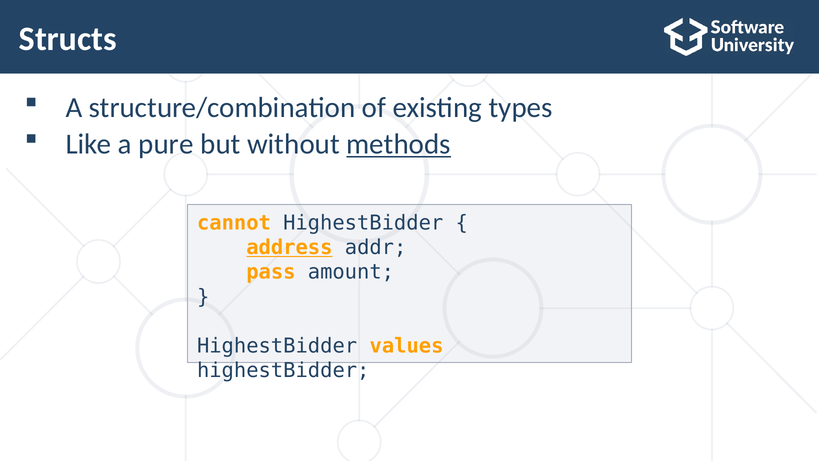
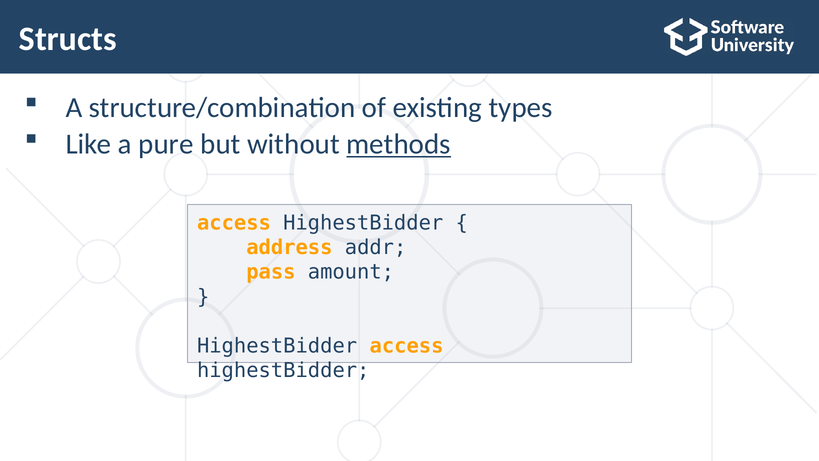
cannot: cannot -> access (234, 223)
address underline: present -> none (289, 247)
HighestBidder values: values -> access (407, 346)
